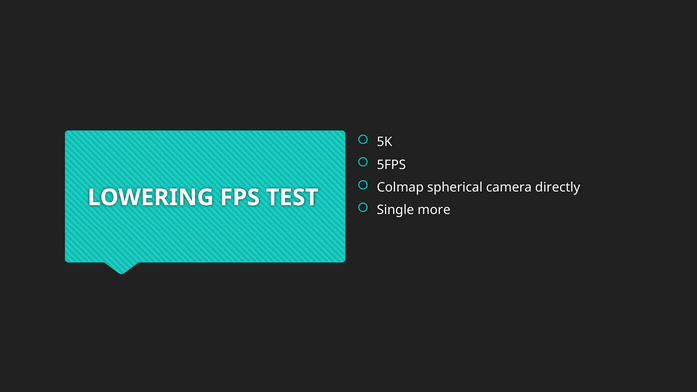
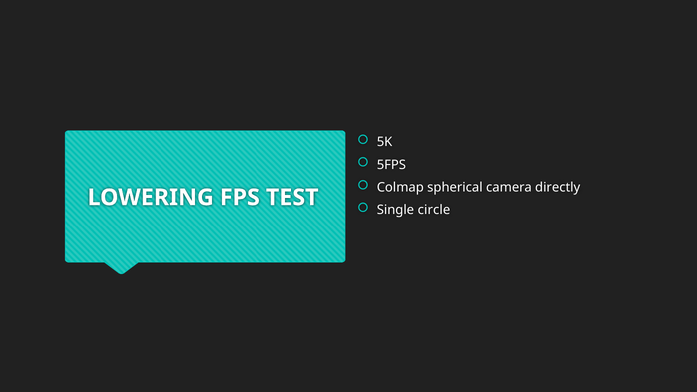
more: more -> circle (434, 210)
